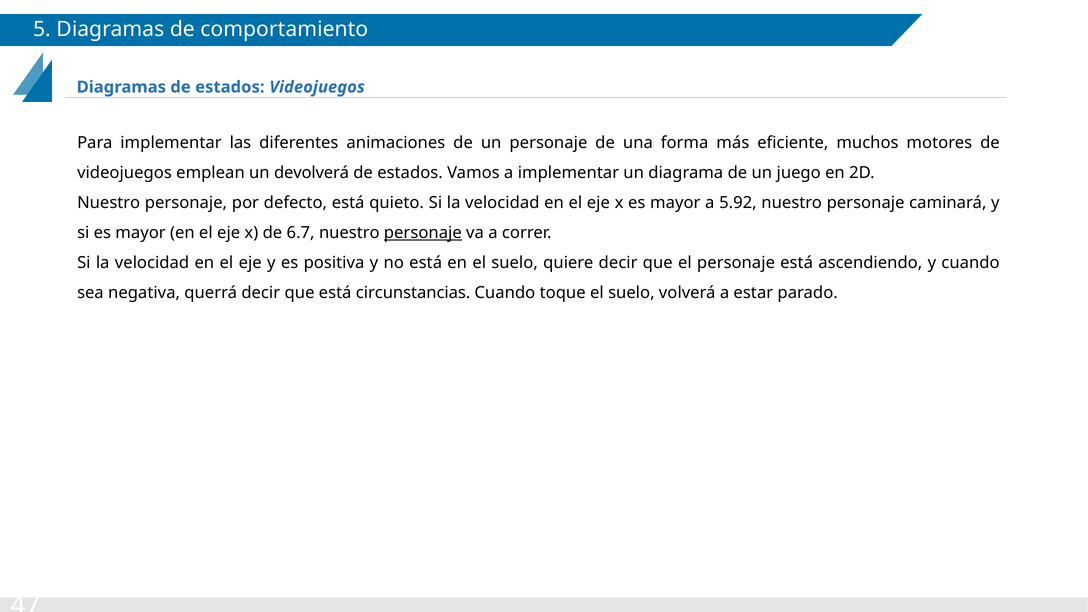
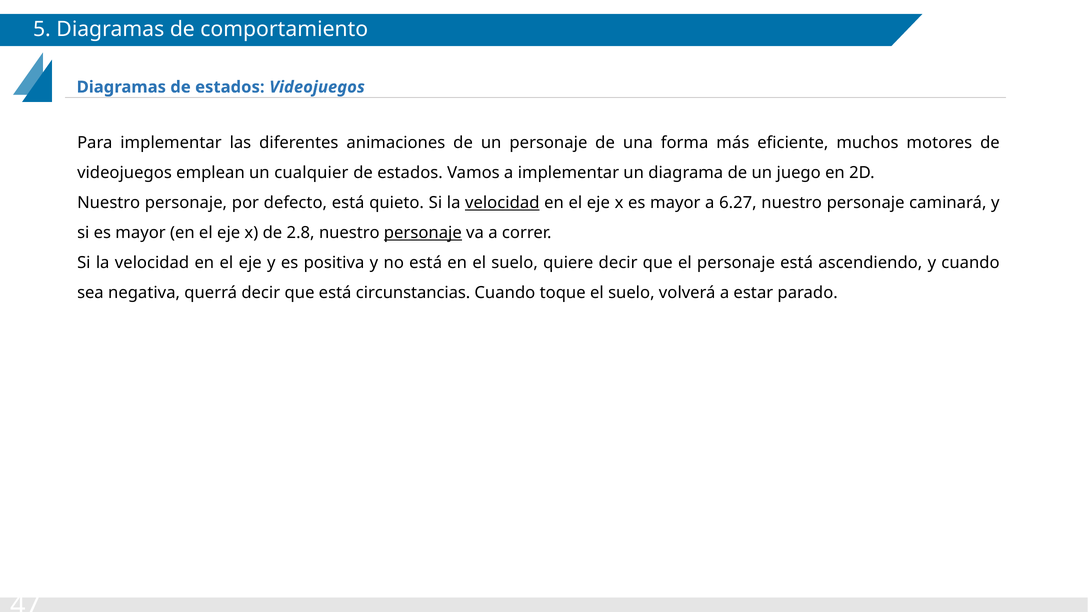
devolverá: devolverá -> cualquier (311, 173)
velocidad underline: none -> present (502, 203)
5.92: 5.92 -> 6.27 (738, 203)
6.7: 6.7 -> 2.8 (301, 233)
